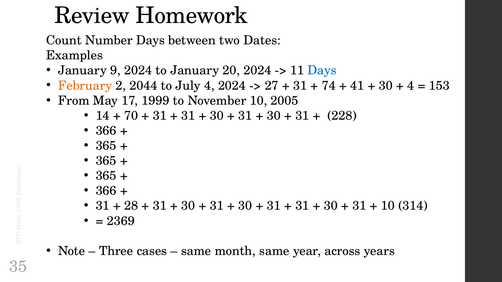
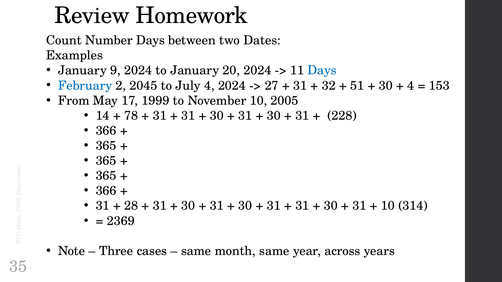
February colour: orange -> blue (85, 86)
2044: 2044 -> 2045 (144, 86)
74: 74 -> 32 (329, 86)
41: 41 -> 51 (357, 86)
70: 70 -> 78 (131, 116)
